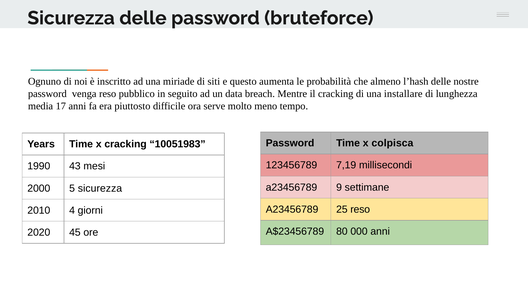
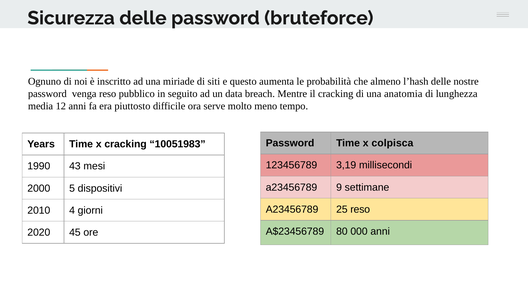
installare: installare -> anatomia (403, 94)
17: 17 -> 12 (61, 106)
7,19: 7,19 -> 3,19 (346, 165)
5 sicurezza: sicurezza -> dispositivi (100, 188)
